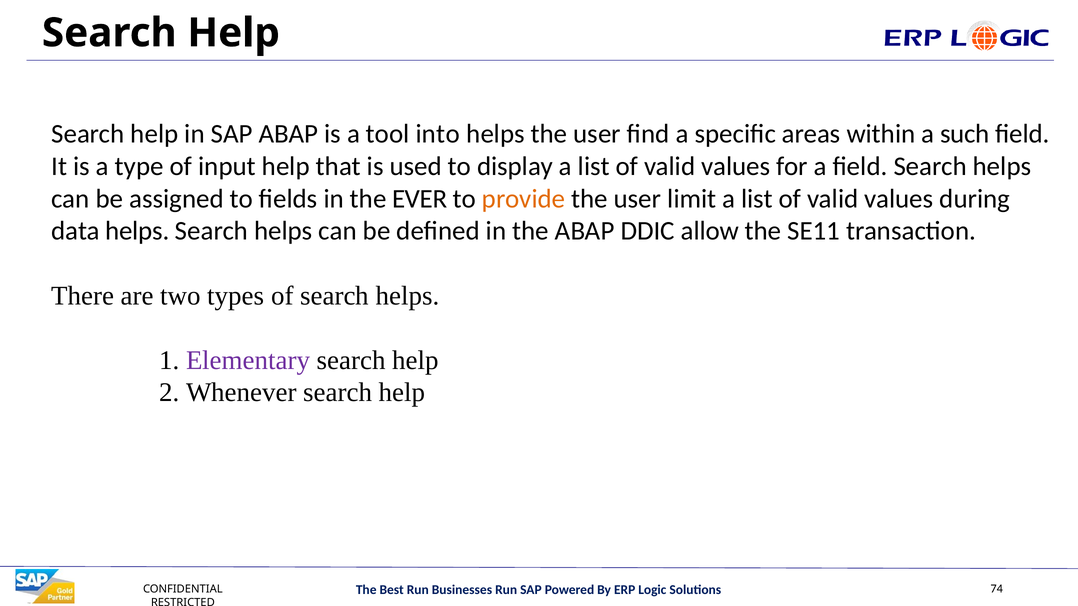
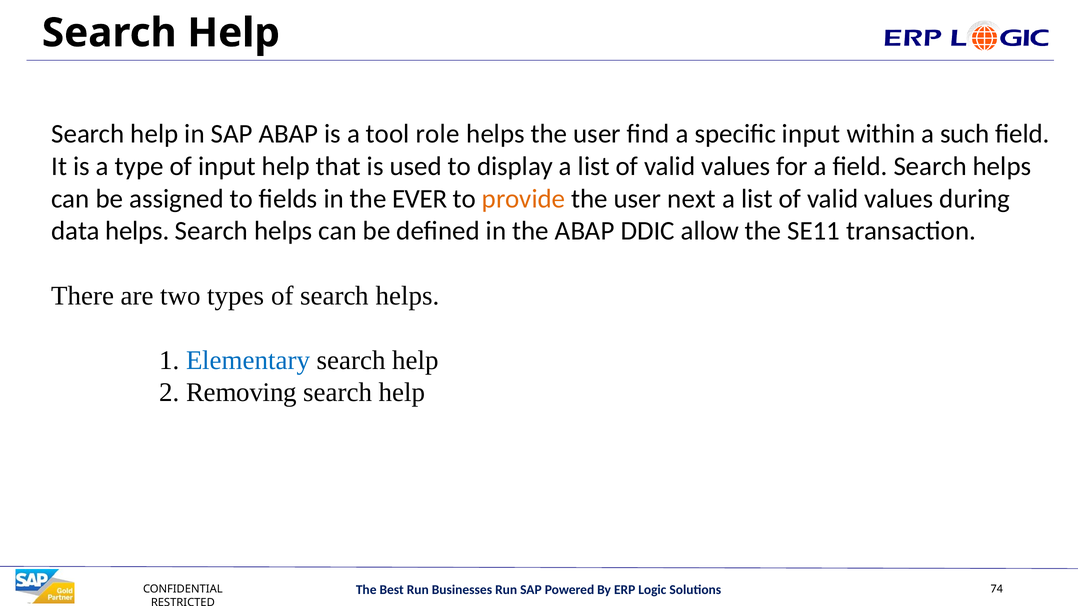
into: into -> role (438, 134)
specific areas: areas -> input (811, 134)
limit: limit -> next (692, 199)
Elementary colour: purple -> blue (248, 360)
Whenever: Whenever -> Removing (241, 393)
